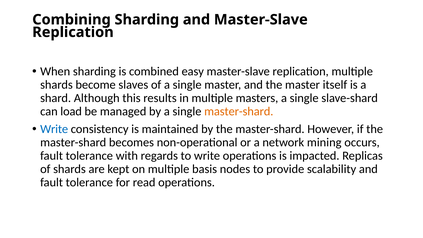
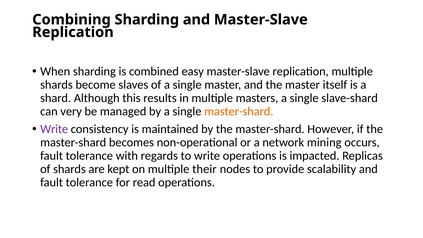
load: load -> very (71, 111)
Write colour: blue -> purple (54, 129)
basis: basis -> their (205, 169)
